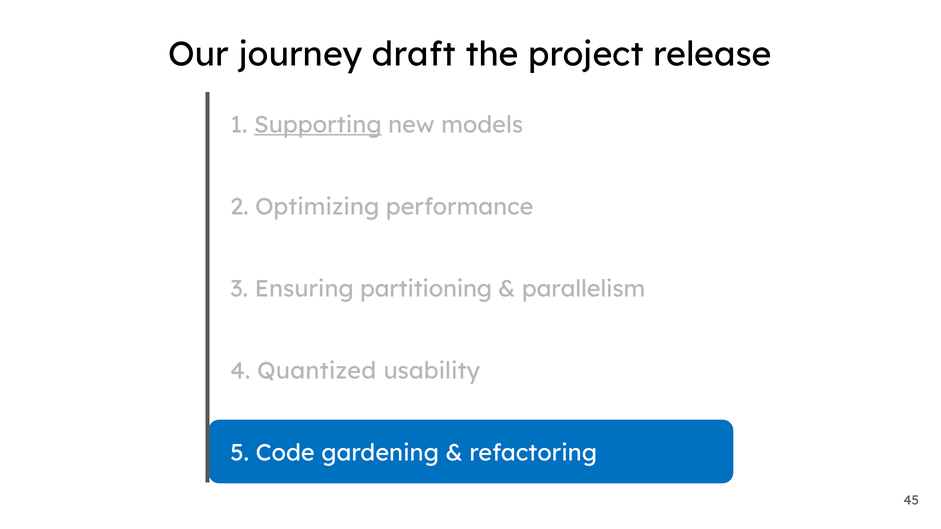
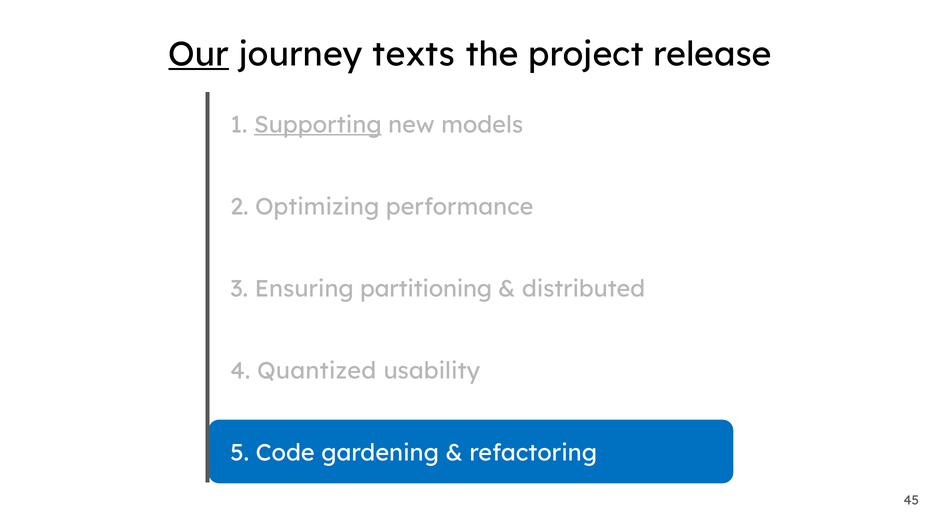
Our underline: none -> present (199, 54)
draft: draft -> texts (414, 54)
parallelism: parallelism -> distributed (584, 289)
